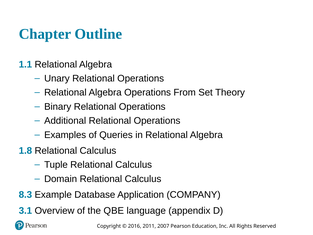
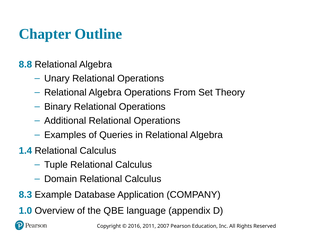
1.1: 1.1 -> 8.8 (25, 64)
1.8: 1.8 -> 1.4 (25, 151)
3.1: 3.1 -> 1.0 (25, 210)
